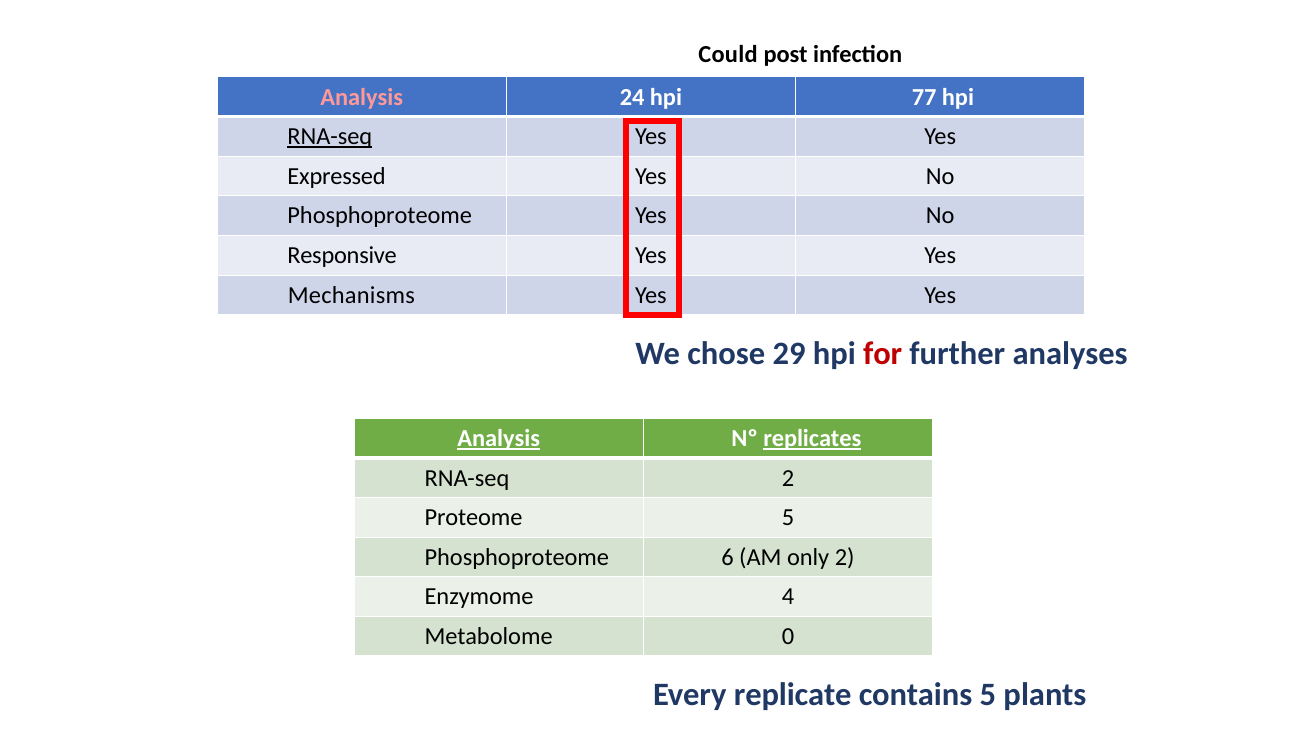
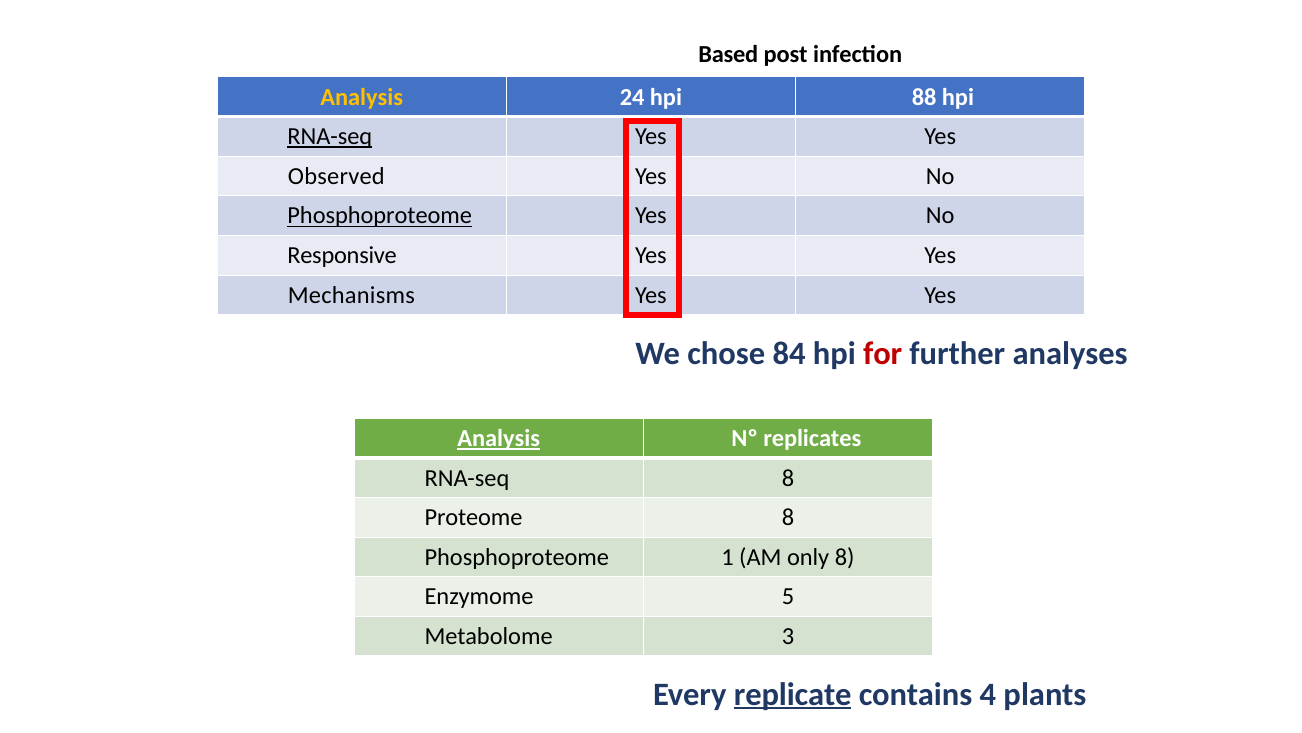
Could: Could -> Based (728, 54)
Analysis colour: pink -> yellow (362, 97)
77: 77 -> 88 (924, 97)
Expressed: Expressed -> Observed (336, 176)
Phosphoproteome underline: none -> present (380, 216)
29: 29 -> 84 (789, 353)
replicates underline: present -> none (812, 438)
RNA-seq 2: 2 -> 8 (788, 478)
Proteome 5: 5 -> 8 (788, 517)
6: 6 -> 1 (728, 557)
only 2: 2 -> 8 (845, 557)
4: 4 -> 5 (788, 596)
0: 0 -> 3 (788, 636)
replicate underline: none -> present (793, 694)
contains 5: 5 -> 4 (988, 694)
